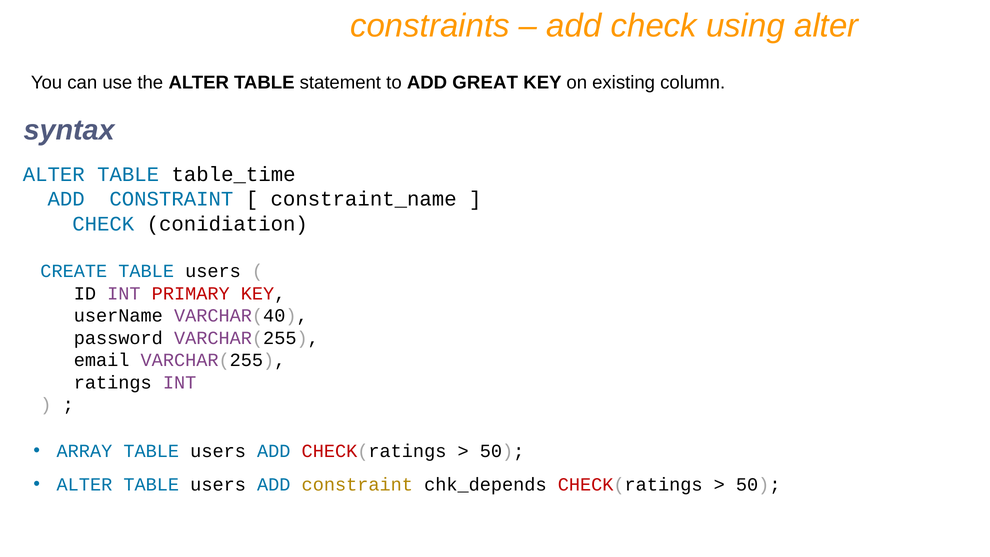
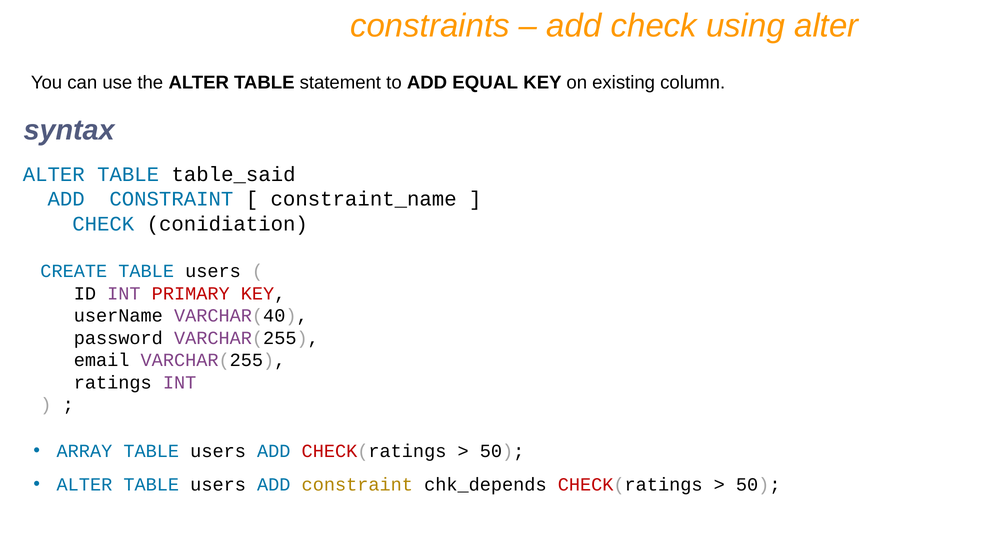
GREAT: GREAT -> EQUAL (485, 82)
table_time: table_time -> table_said (234, 174)
